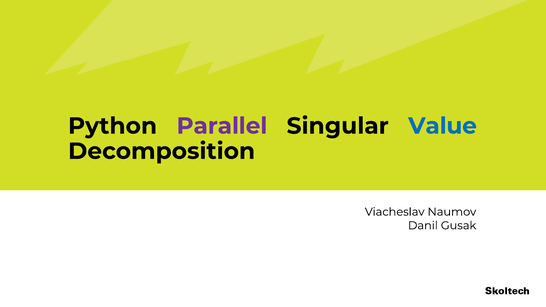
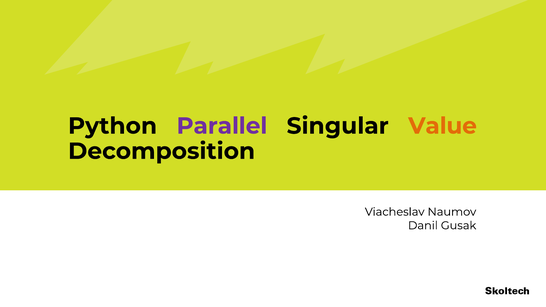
Value colour: blue -> orange (443, 126)
